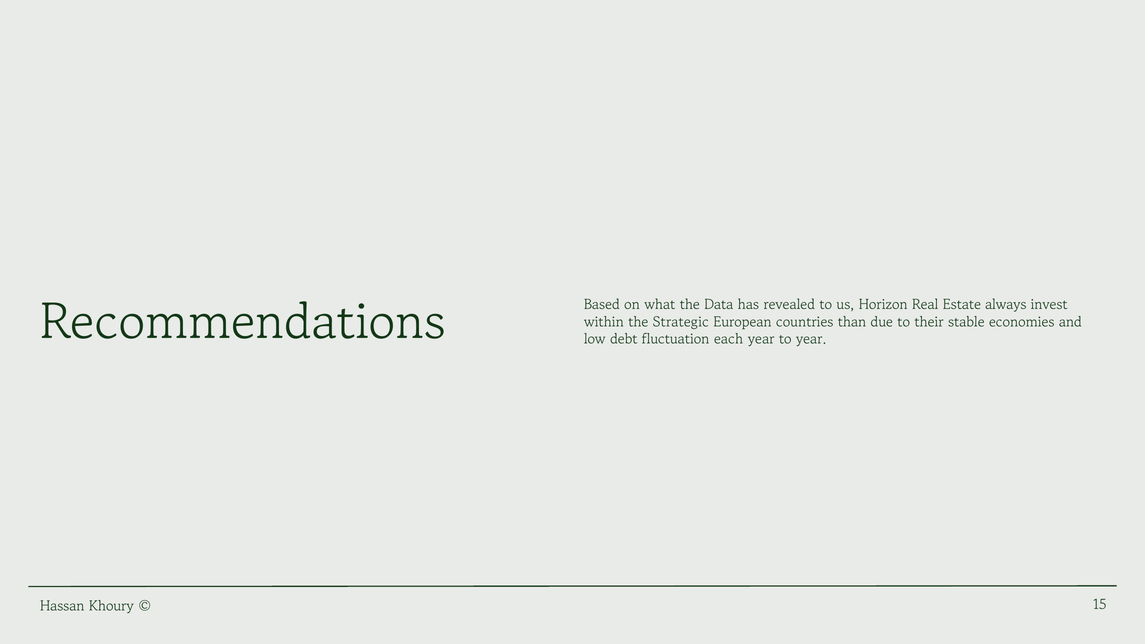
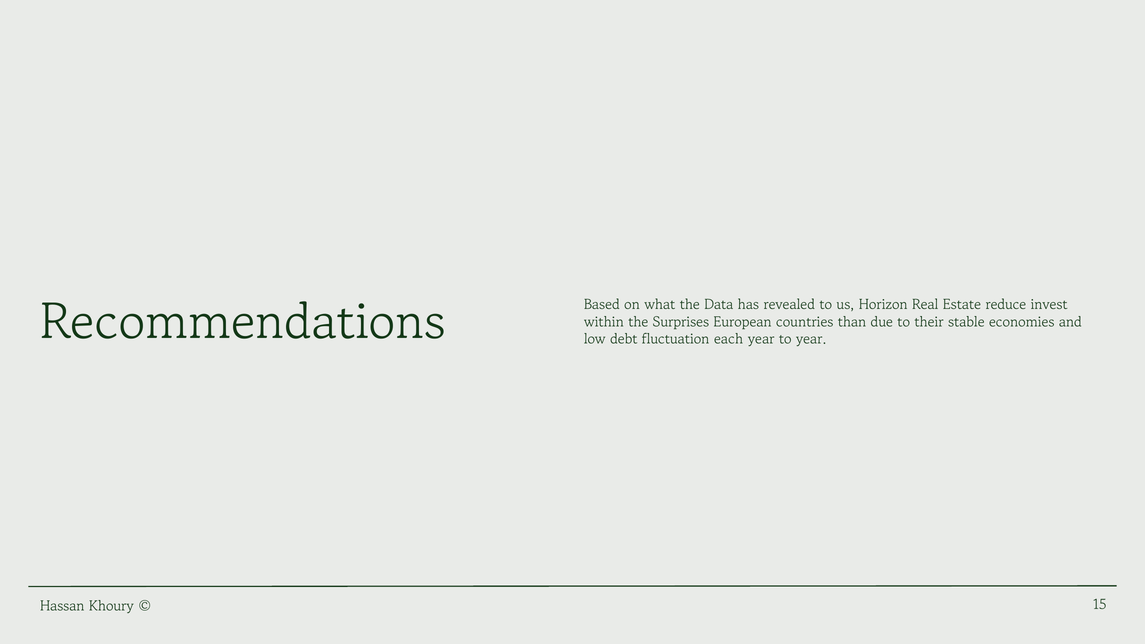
always: always -> reduce (1006, 306)
Strategic: Strategic -> Surprises (681, 323)
